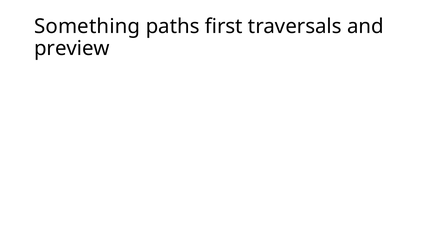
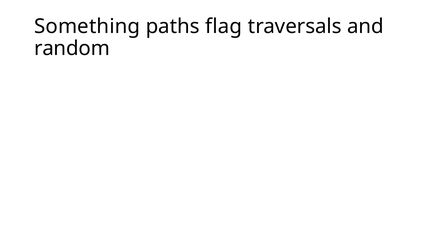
first: first -> flag (224, 26)
preview: preview -> random (72, 49)
